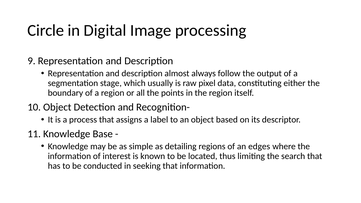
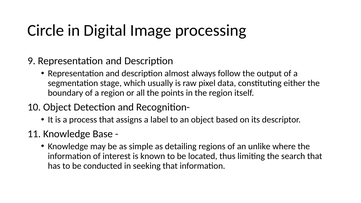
edges: edges -> unlike (259, 146)
